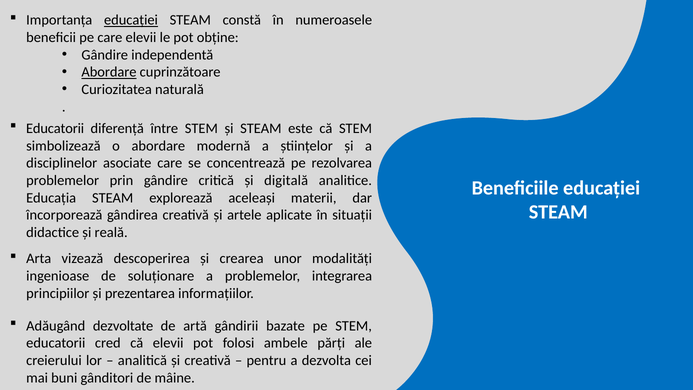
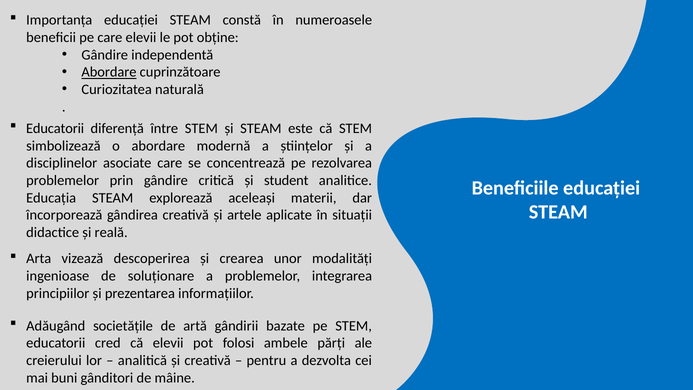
educației underline: present -> none (131, 20)
digitală: digitală -> student (286, 180)
dezvoltate: dezvoltate -> societățile (123, 326)
